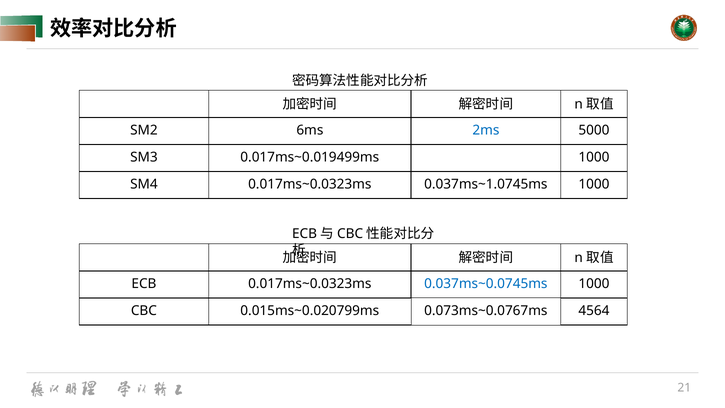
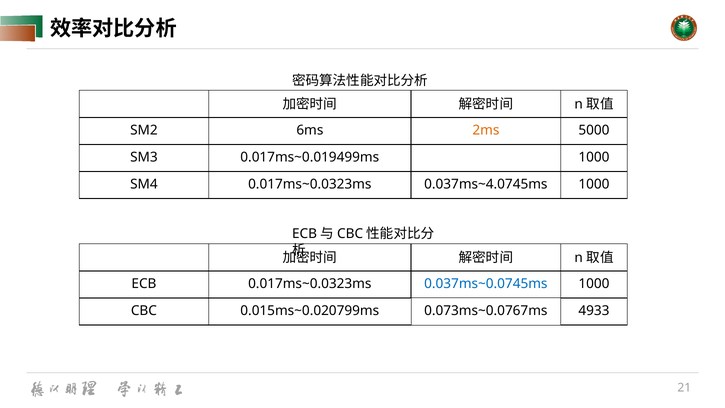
2ms colour: blue -> orange (486, 130)
0.037ms~1.0745ms: 0.037ms~1.0745ms -> 0.037ms~4.0745ms (486, 184)
4564: 4564 -> 4933 (594, 311)
